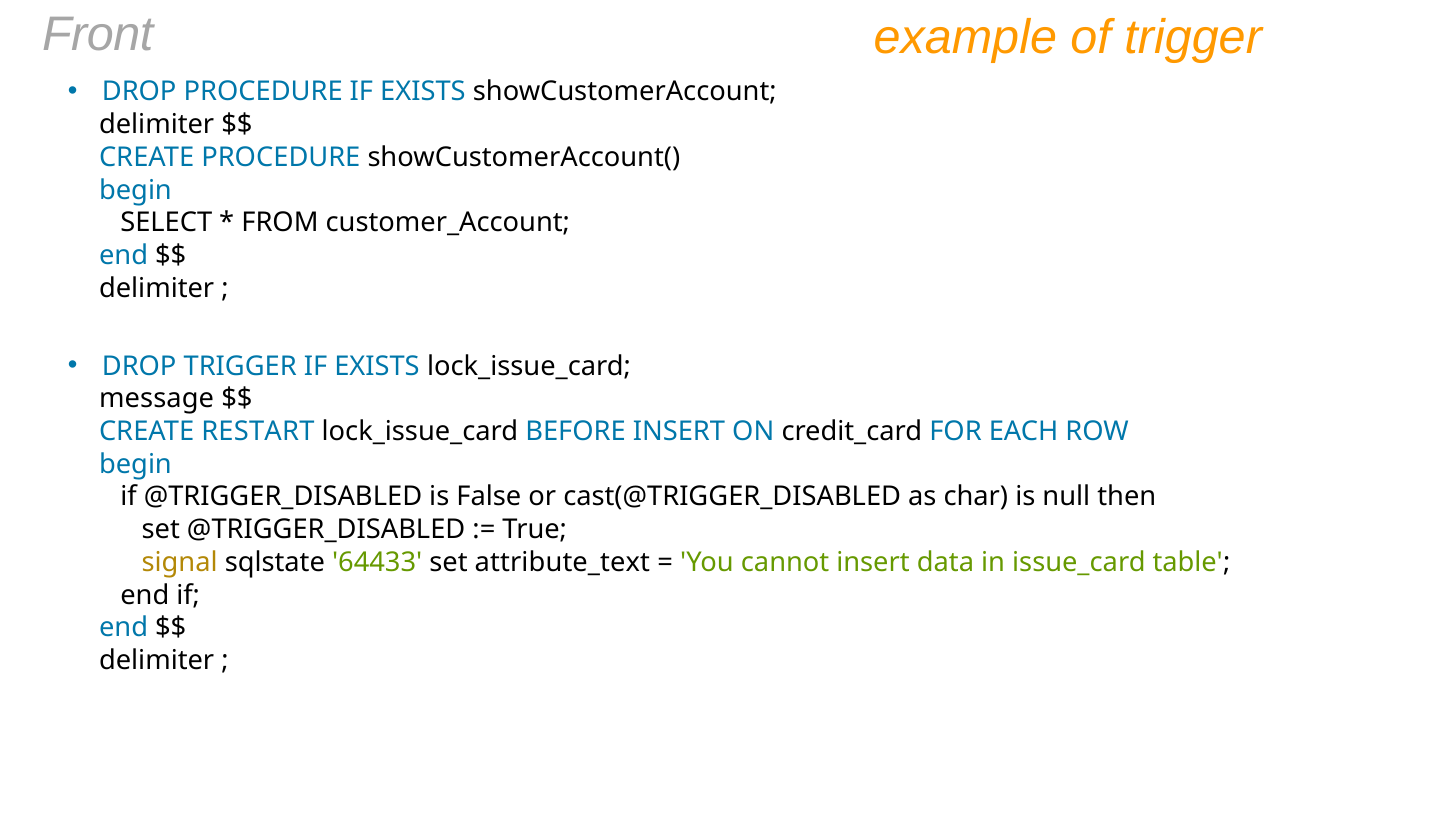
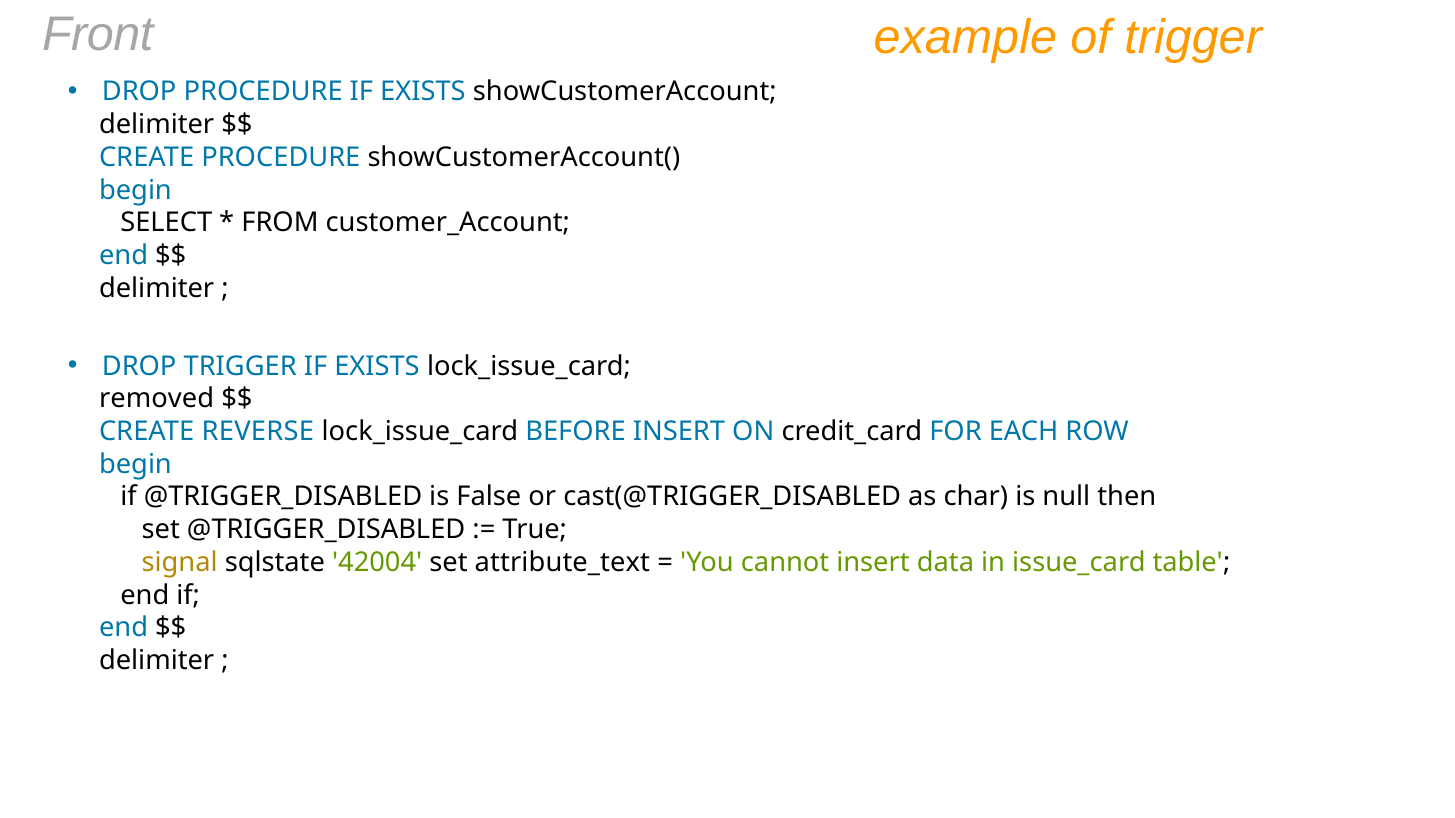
message: message -> removed (157, 399)
RESTART: RESTART -> REVERSE (258, 432)
64433: 64433 -> 42004 (377, 563)
